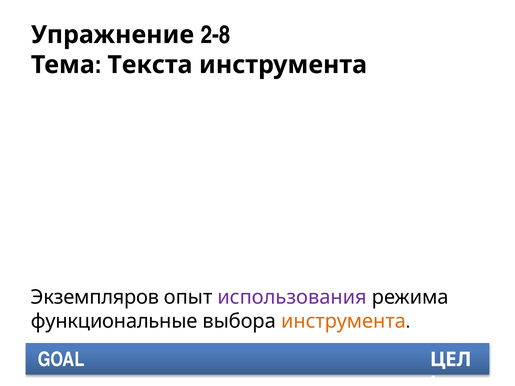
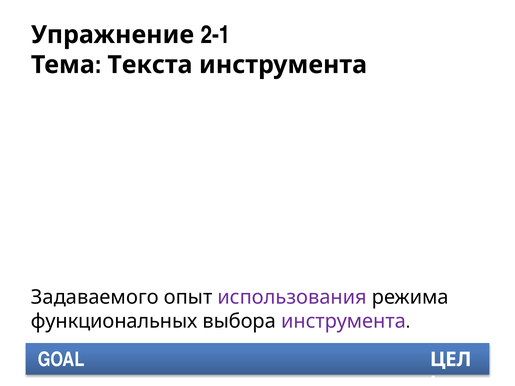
2-8: 2-8 -> 2-1 (216, 35)
Экземпляров: Экземпляров -> Задаваемого (95, 297)
функциональные: функциональные -> функциональных (114, 322)
инструмента colour: orange -> purple (343, 322)
